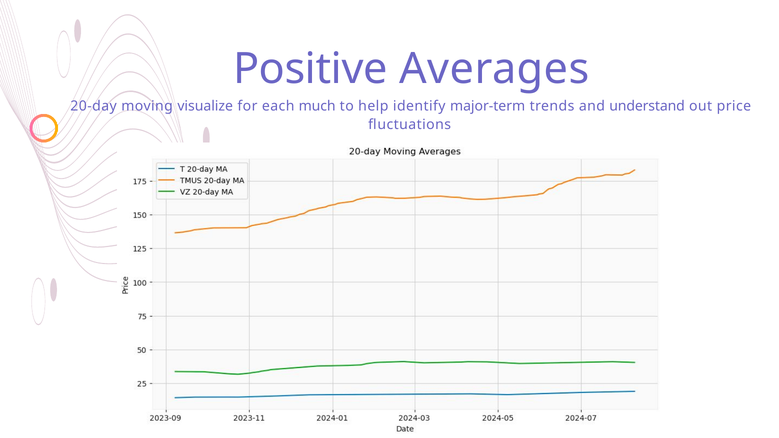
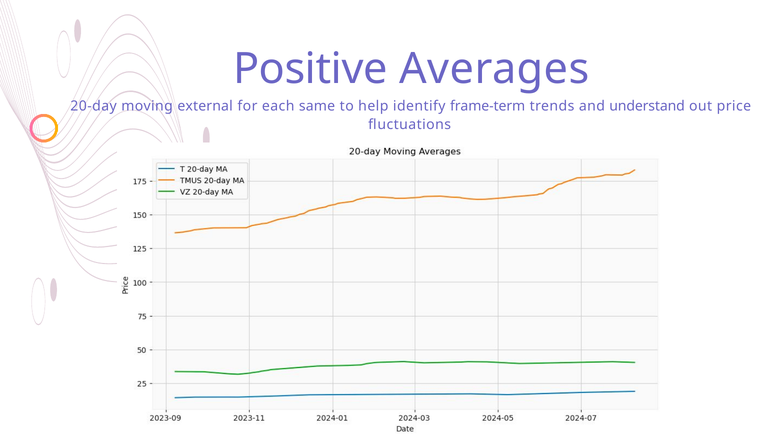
visualize: visualize -> external (205, 106)
much: much -> same (317, 106)
major-term: major-term -> frame-term (488, 106)
